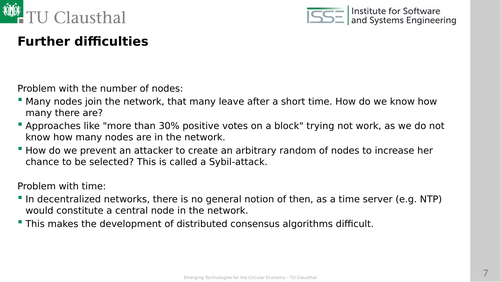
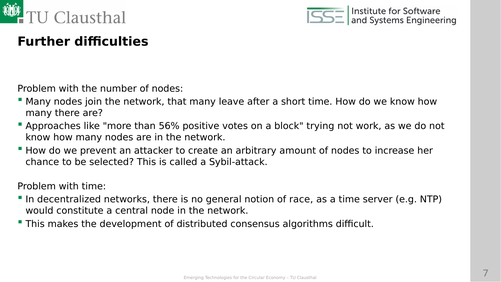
30%: 30% -> 56% (169, 126)
random: random -> amount (298, 151)
then: then -> race (301, 199)
